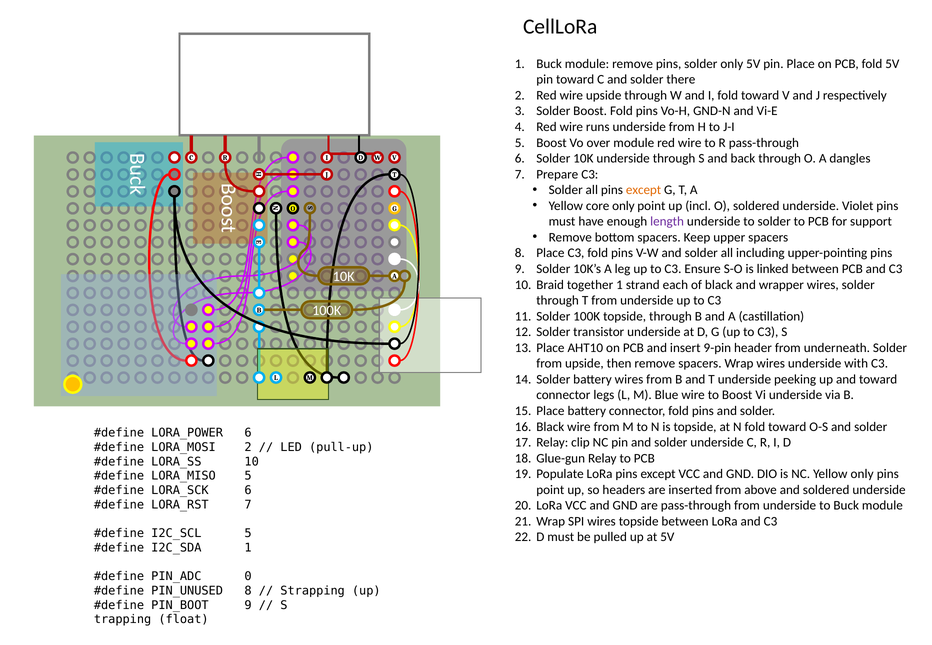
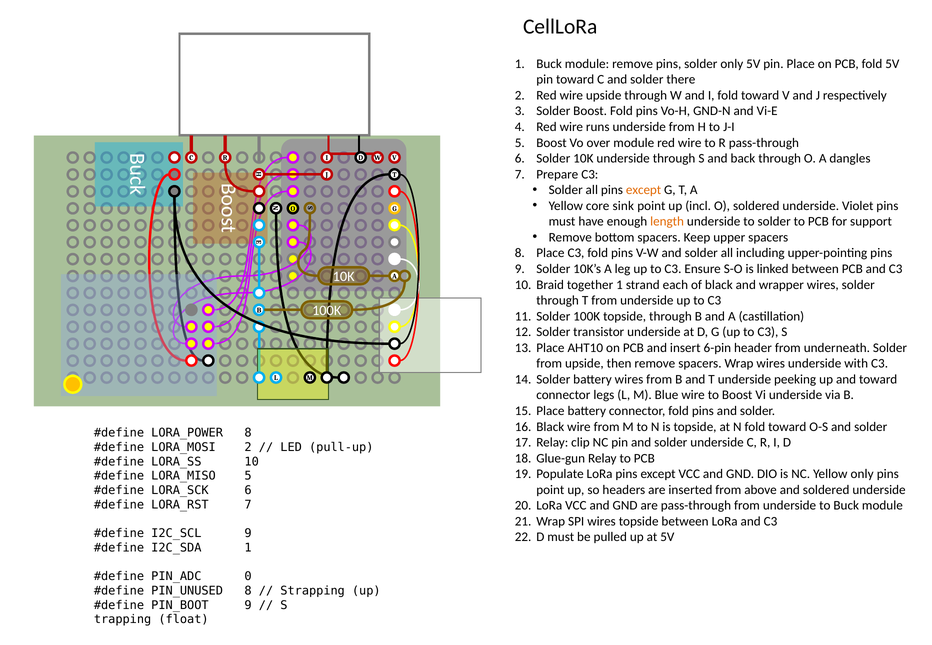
core only: only -> sink (623, 206)
length colour: purple -> orange (667, 222)
9-pin: 9-pin -> 6-pin (717, 348)
LORA_POWER 6: 6 -> 8 (248, 433)
I2C_SCL 5: 5 -> 9 (248, 534)
